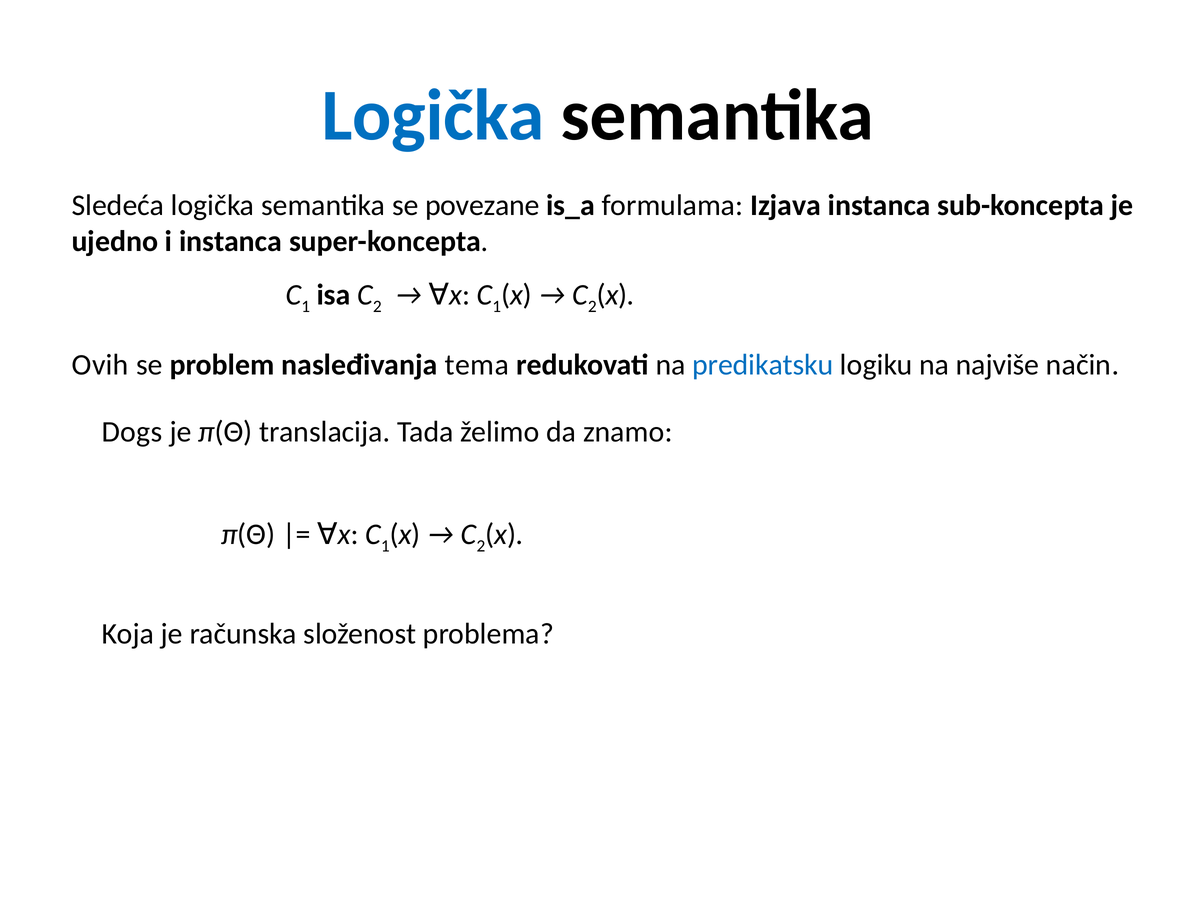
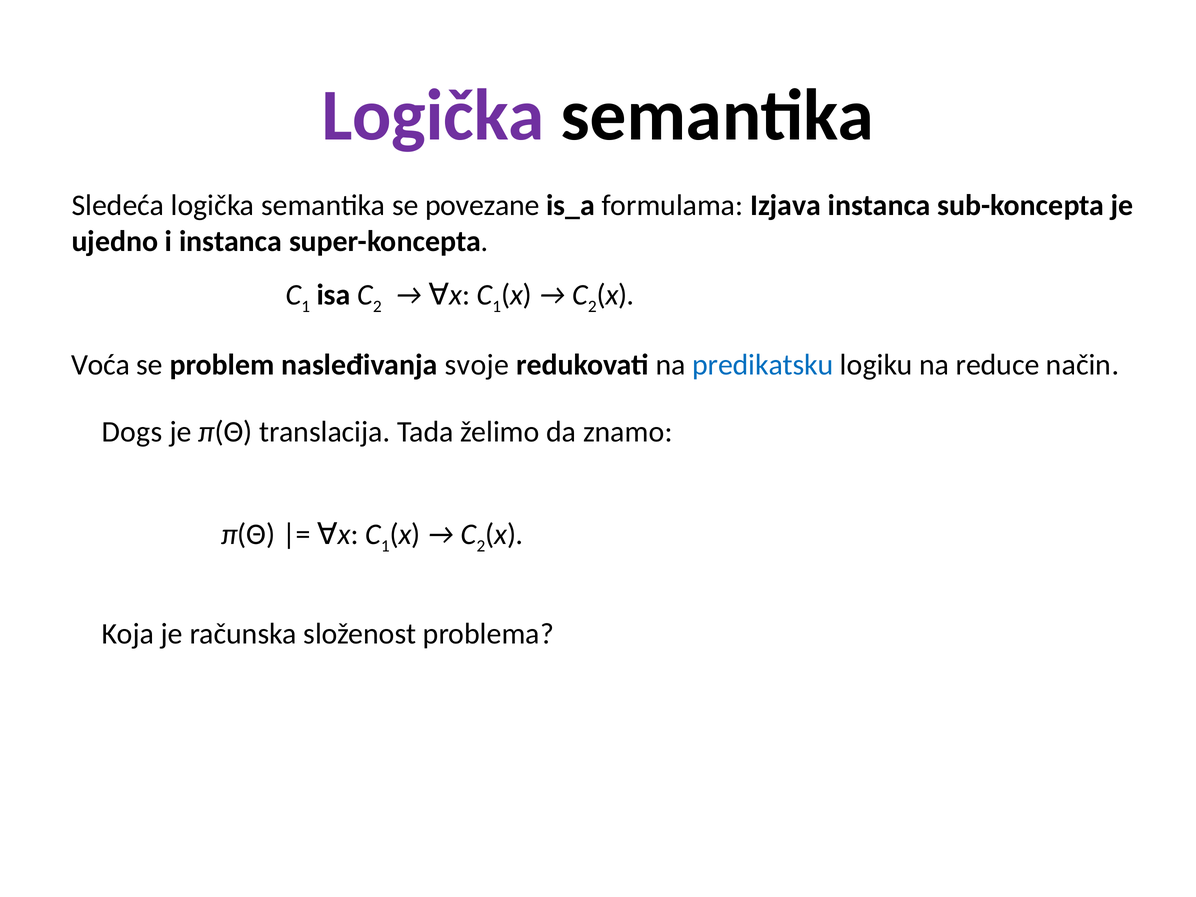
Logička colour: blue -> purple (433, 116)
Ovih: Ovih -> Voća (101, 365)
tema: tema -> svoje (477, 365)
najviše: najviše -> reduce (998, 365)
